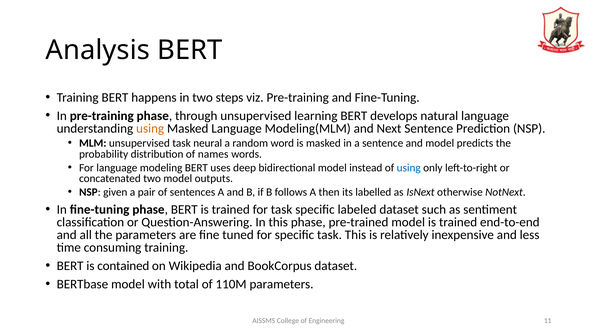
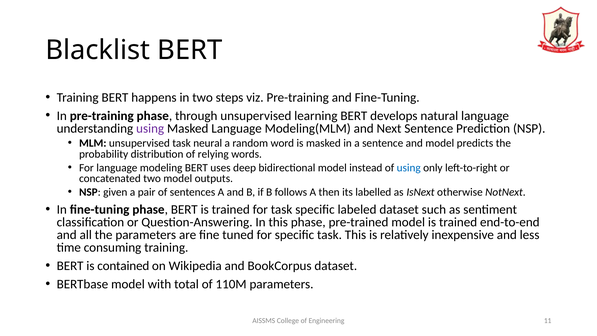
Analysis: Analysis -> Blacklist (98, 50)
using colour: orange -> purple (150, 128)
names: names -> relying (213, 154)
